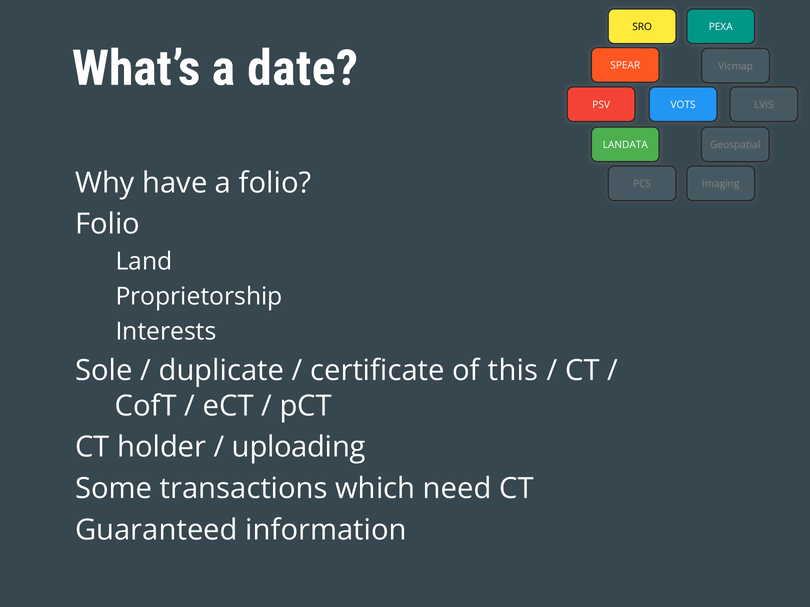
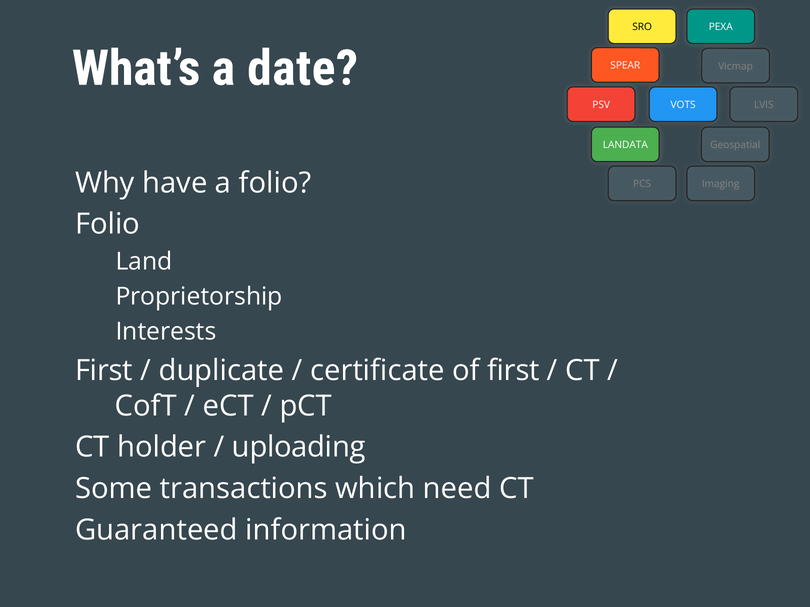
Sole: Sole -> First (104, 371)
of this: this -> first (513, 371)
